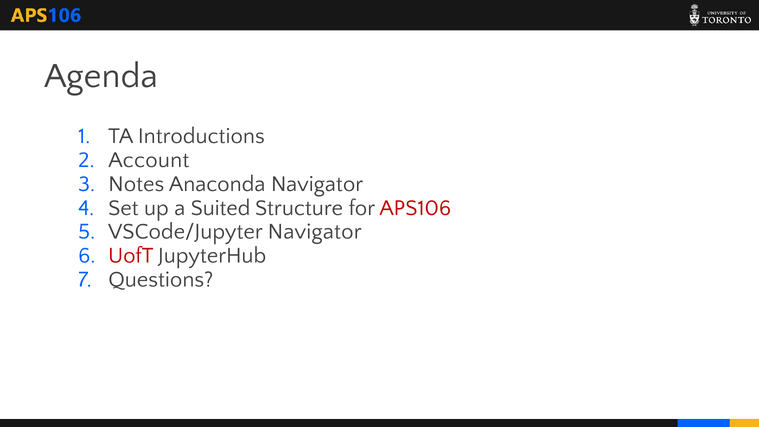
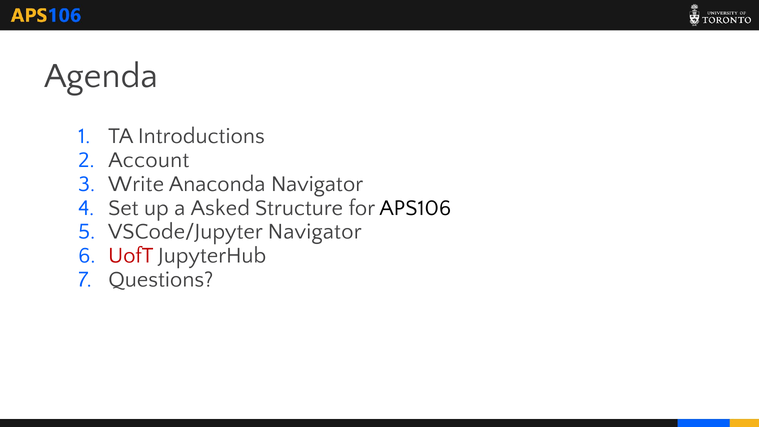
Notes: Notes -> Write (136, 184)
Suited: Suited -> Asked (220, 208)
APS106 colour: red -> black (415, 208)
